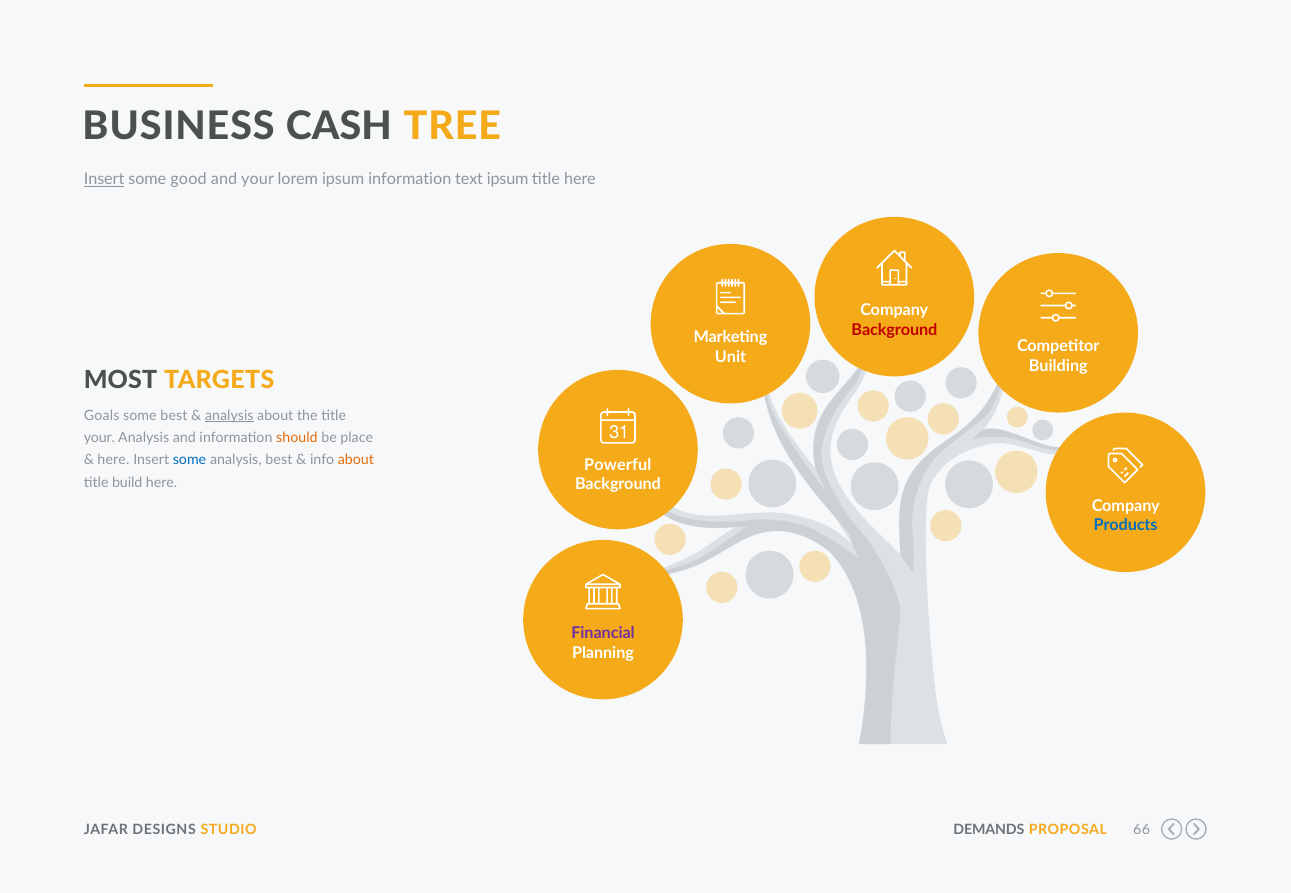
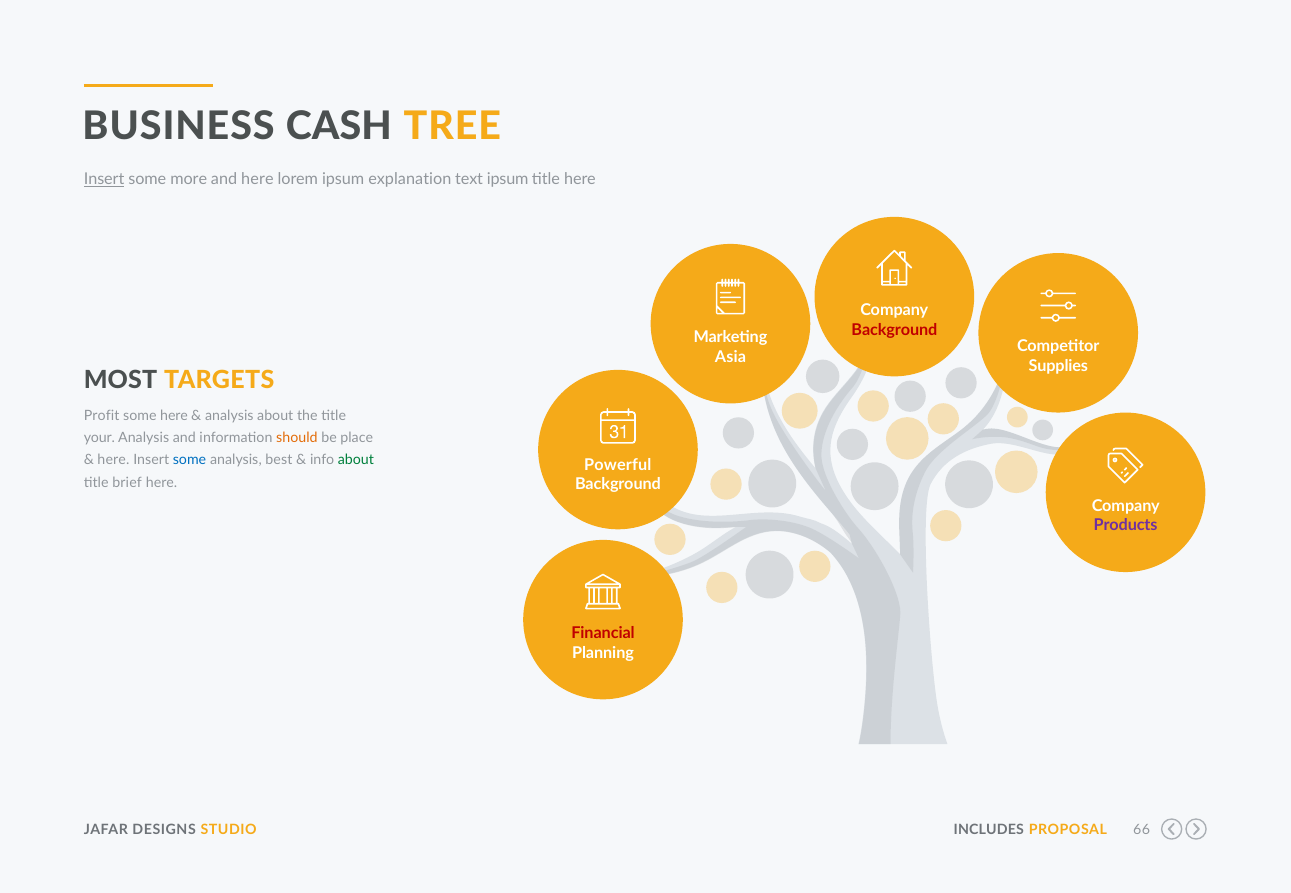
good: good -> more (189, 180)
and your: your -> here (258, 180)
ipsum information: information -> explanation (410, 180)
Unit: Unit -> Asia (731, 357)
Building: Building -> Supplies (1058, 366)
Goals: Goals -> Profit (102, 416)
some best: best -> here (174, 416)
analysis underline: present -> none (229, 416)
about colour: orange -> green (356, 461)
build: build -> brief (127, 483)
Products colour: blue -> purple (1126, 526)
Financial colour: purple -> red (603, 634)
DEMANDS: DEMANDS -> INCLUDES (989, 830)
